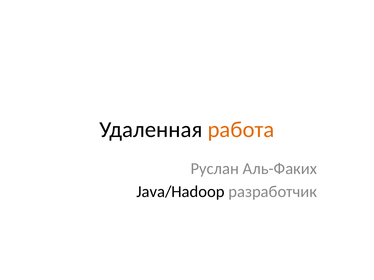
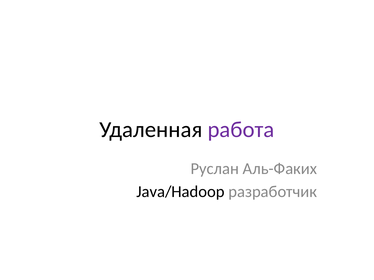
работа colour: orange -> purple (241, 130)
